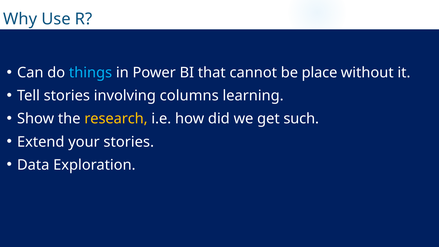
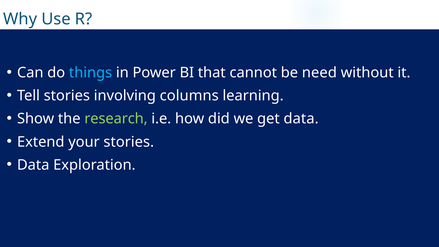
place: place -> need (319, 73)
research colour: yellow -> light green (116, 119)
get such: such -> data (301, 119)
